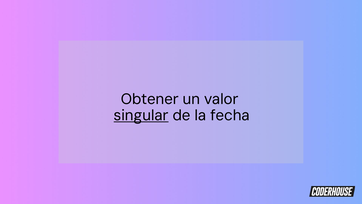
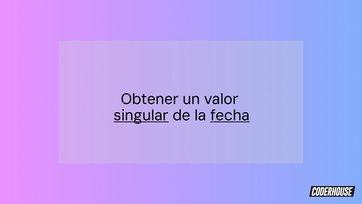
fecha underline: none -> present (230, 115)
